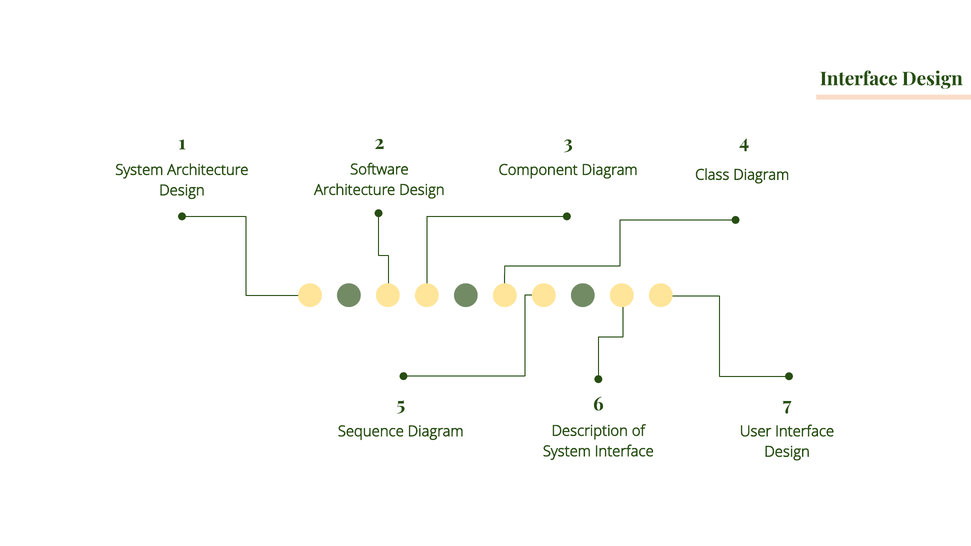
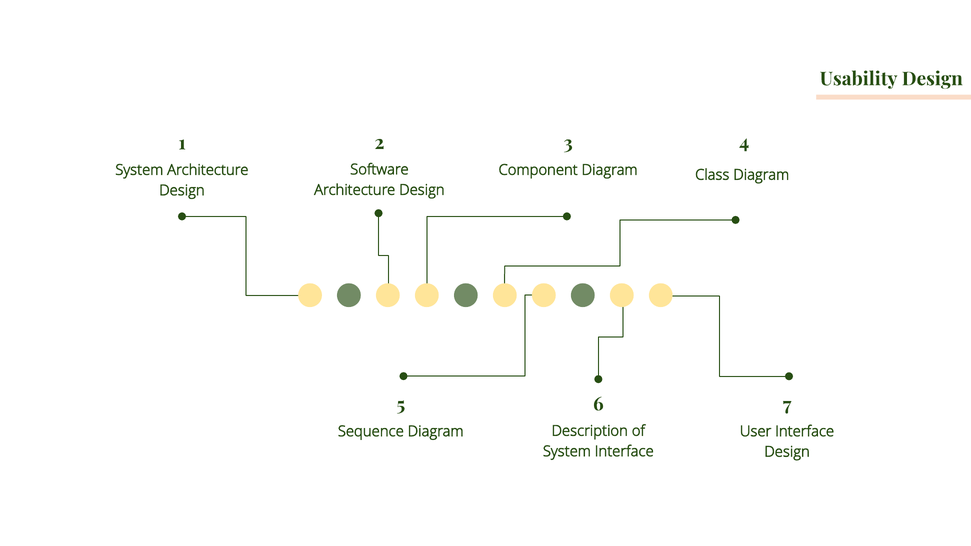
Interface: Interface -> Usability (859, 79)
